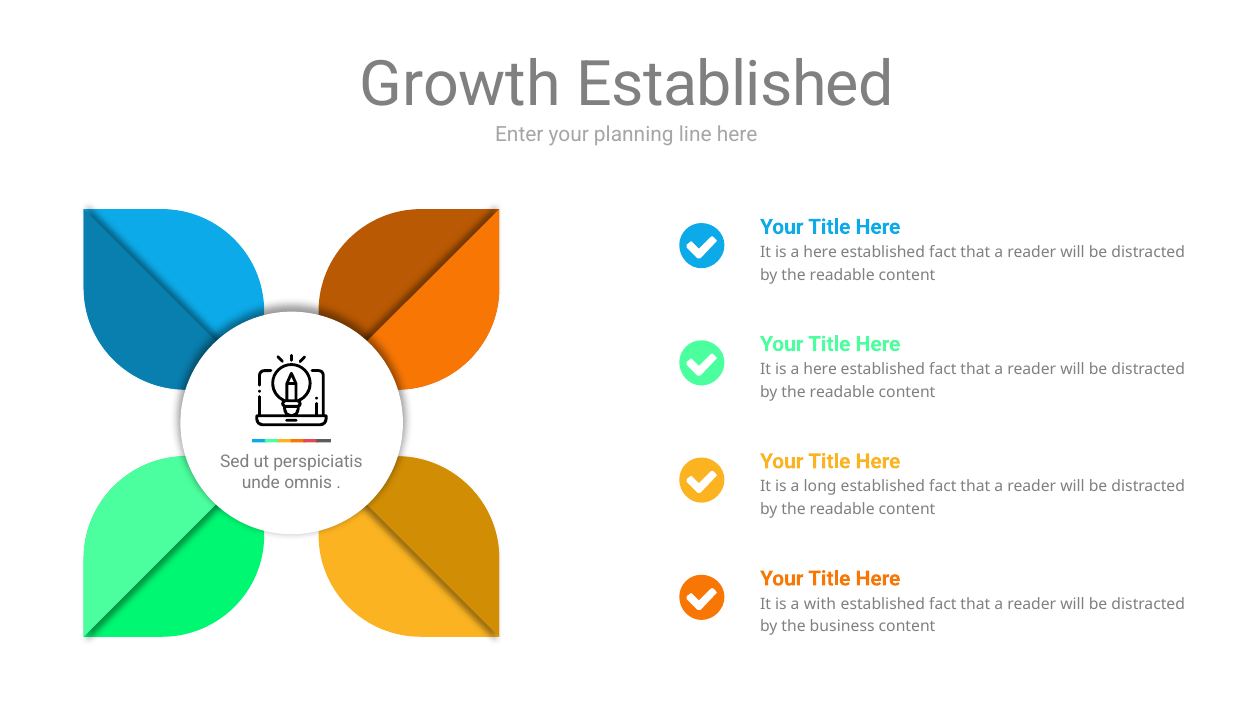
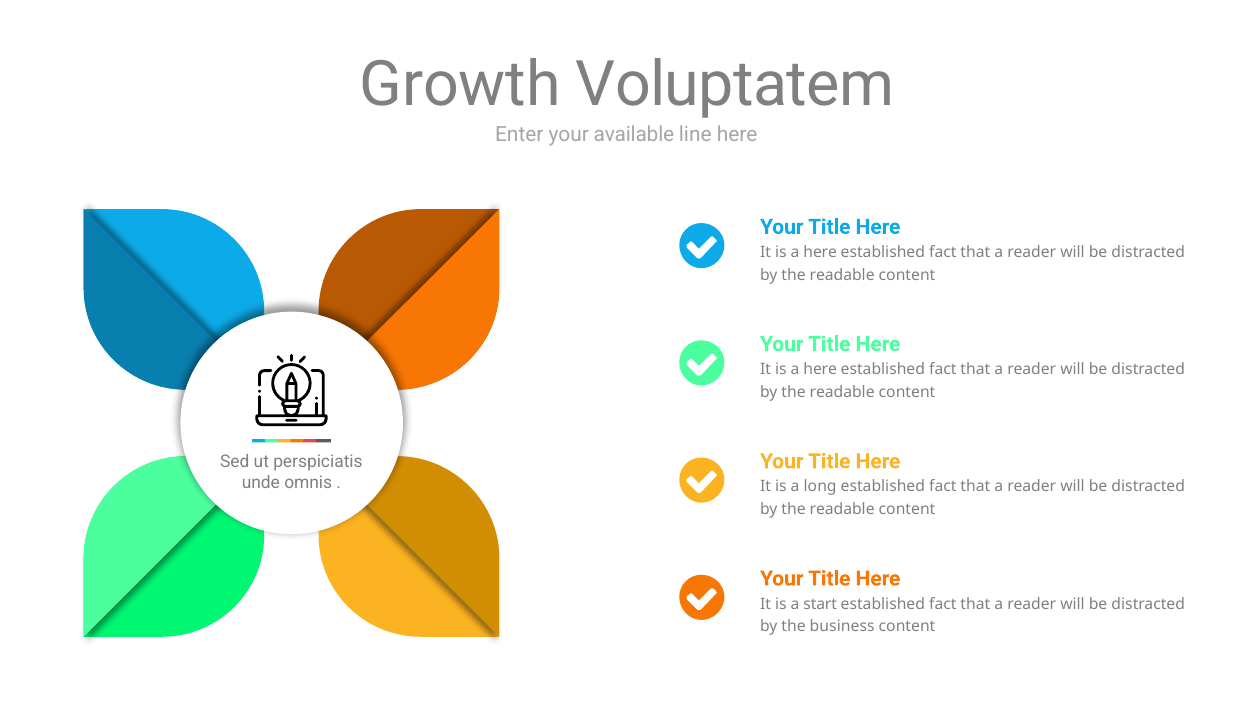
Growth Established: Established -> Voluptatem (735, 85)
planning: planning -> available (634, 135)
with: with -> start (820, 604)
